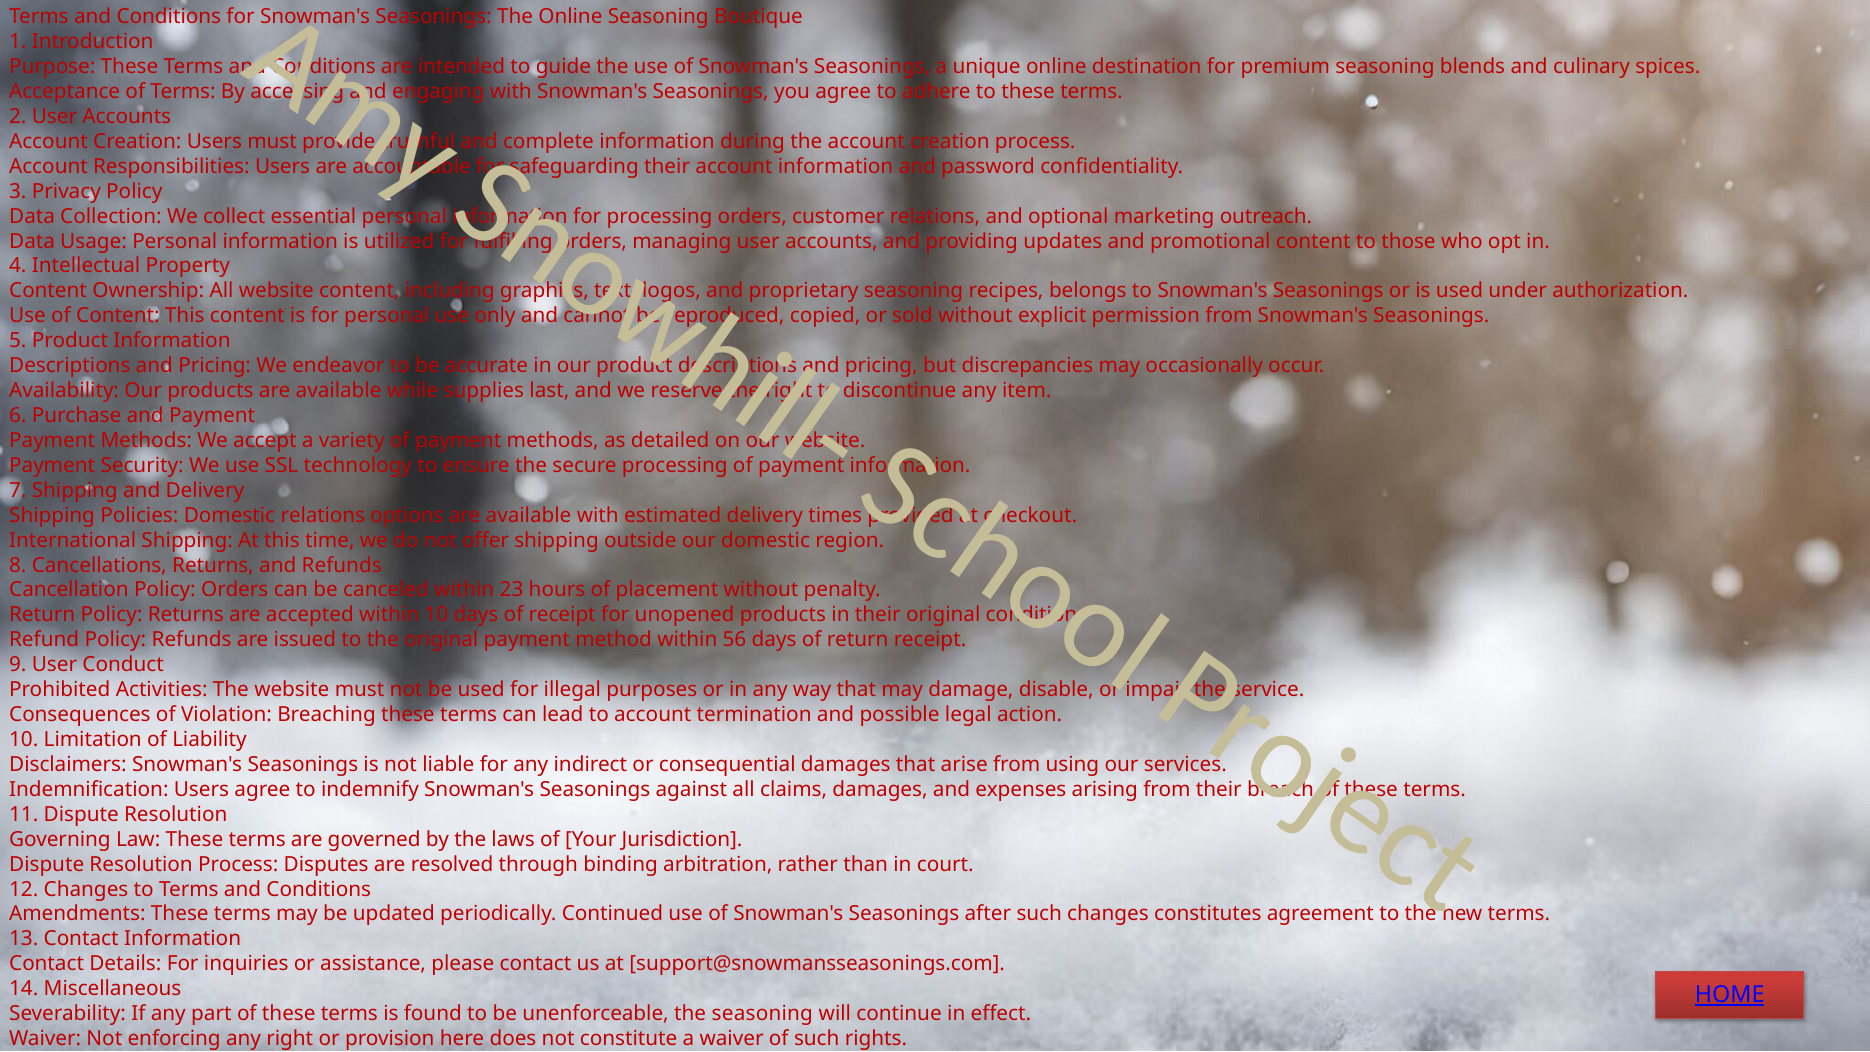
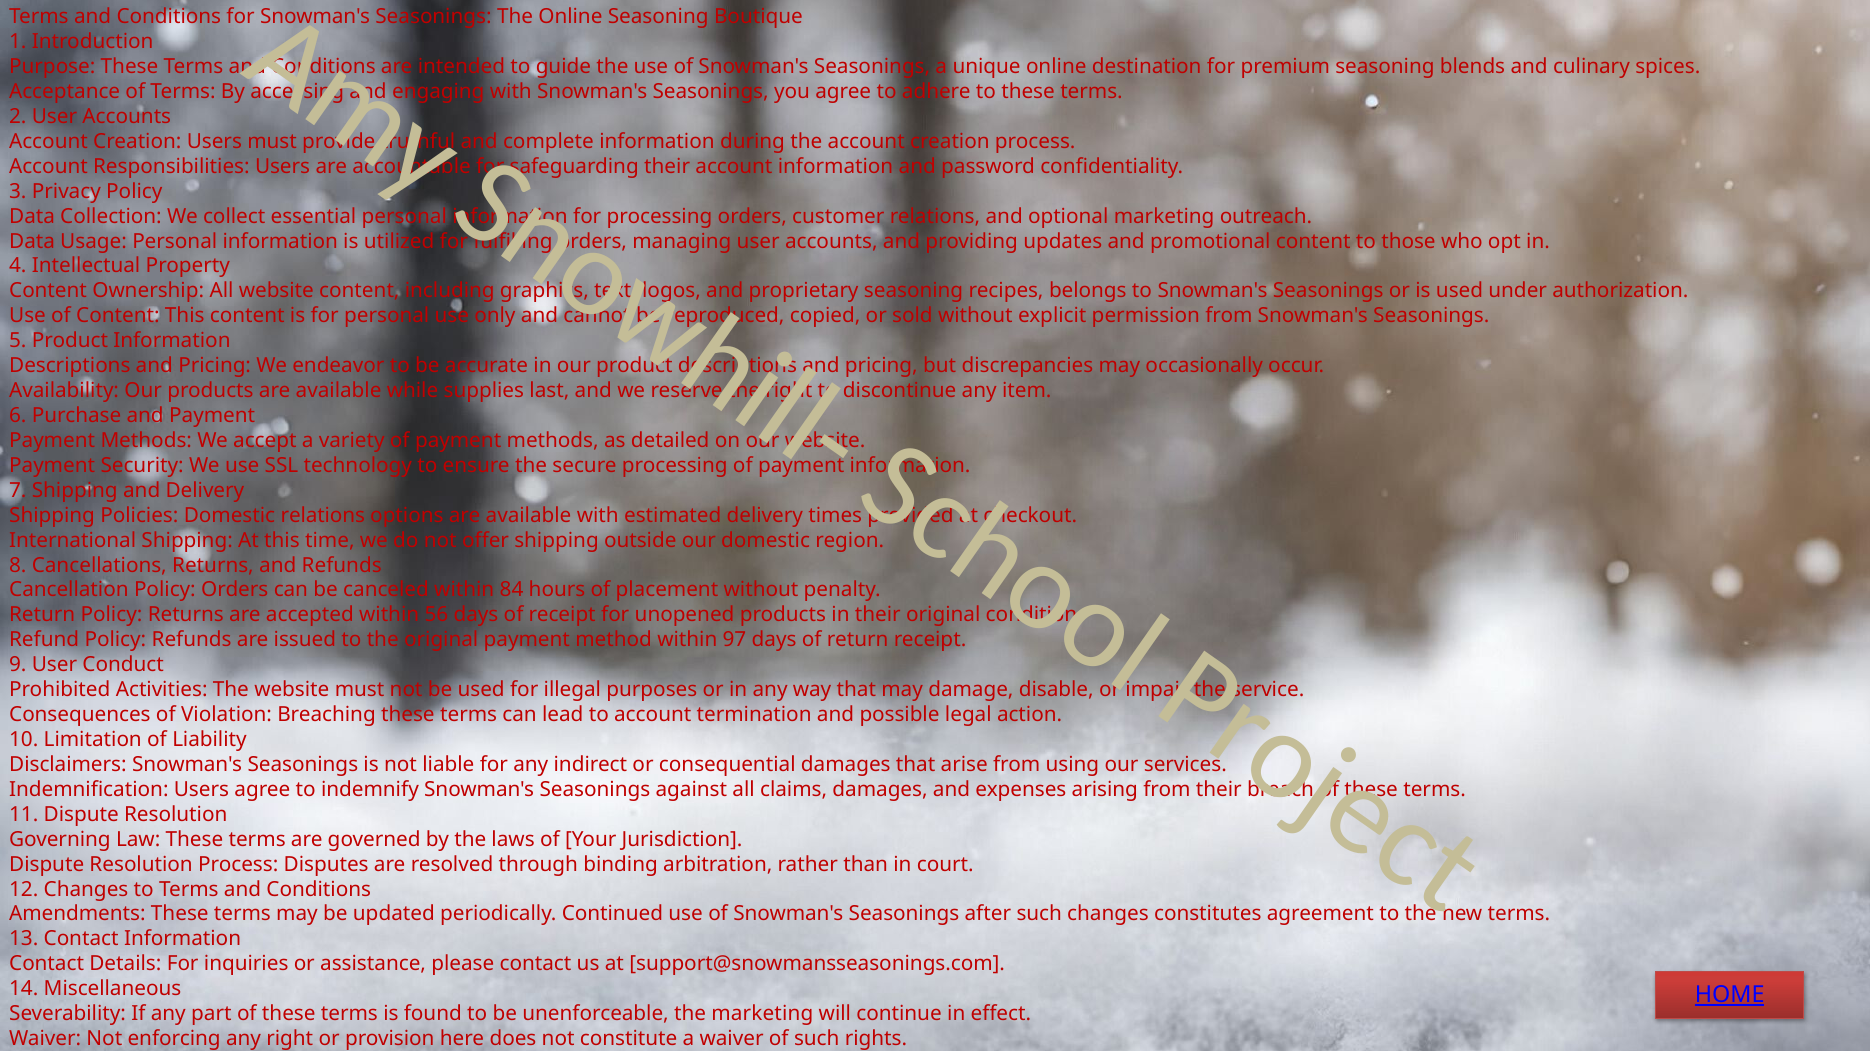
23: 23 -> 84 (512, 590)
within 10: 10 -> 56 (436, 615)
56: 56 -> 97 (734, 640)
the seasoning: seasoning -> marketing (762, 1014)
